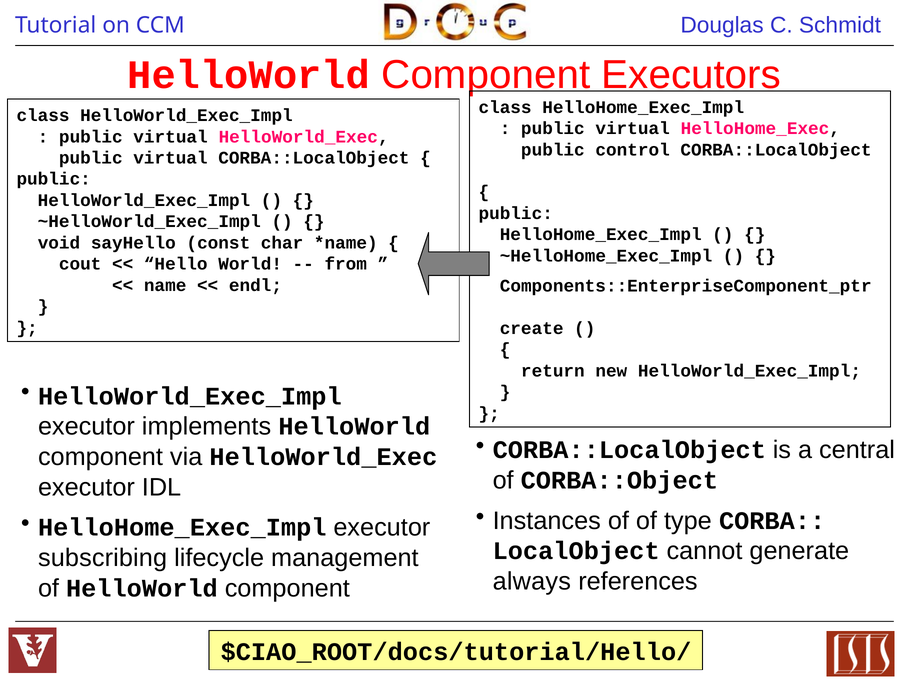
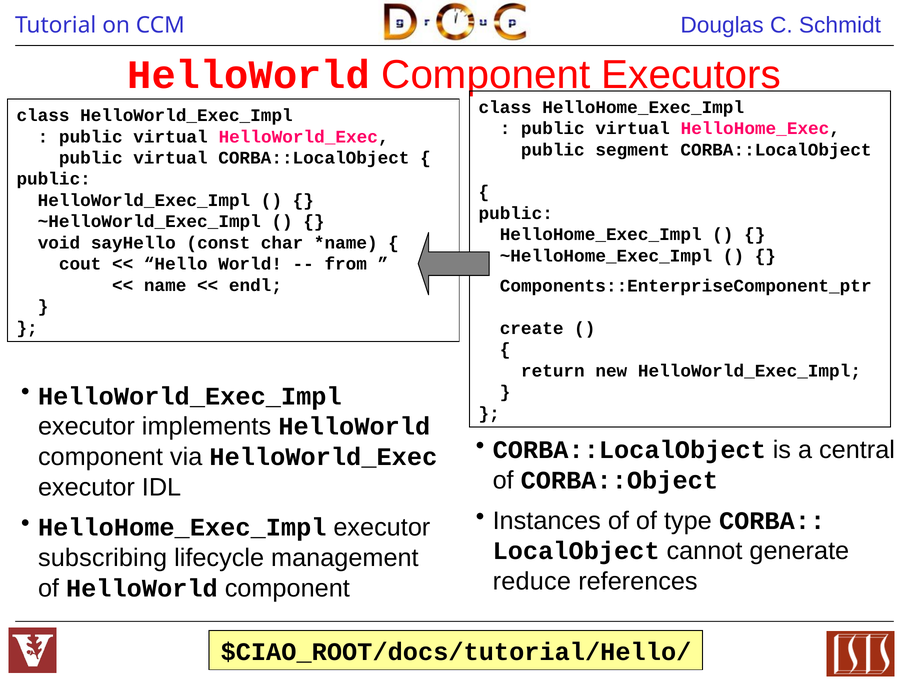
control: control -> segment (633, 150)
always: always -> reduce (532, 581)
